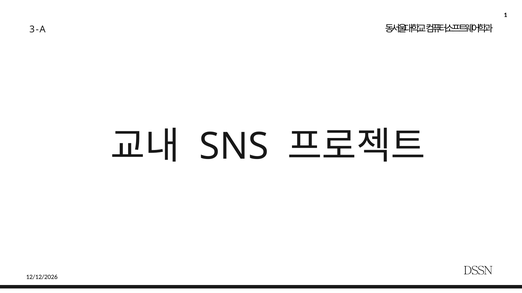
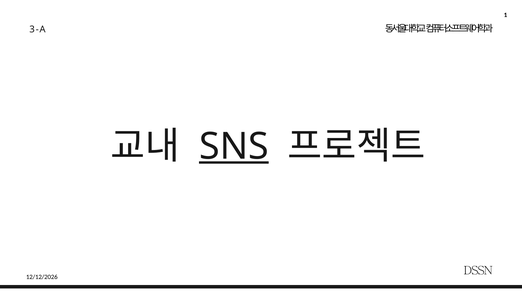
SNS underline: none -> present (234, 147)
